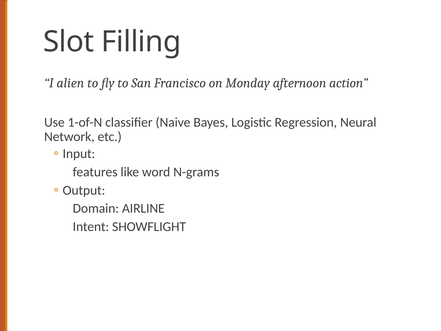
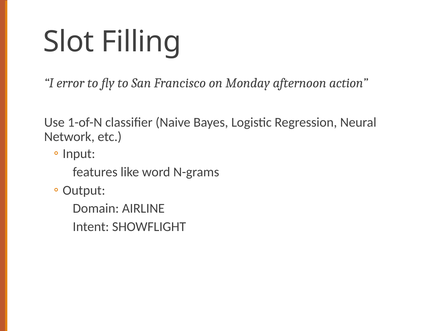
alien: alien -> error (70, 83)
